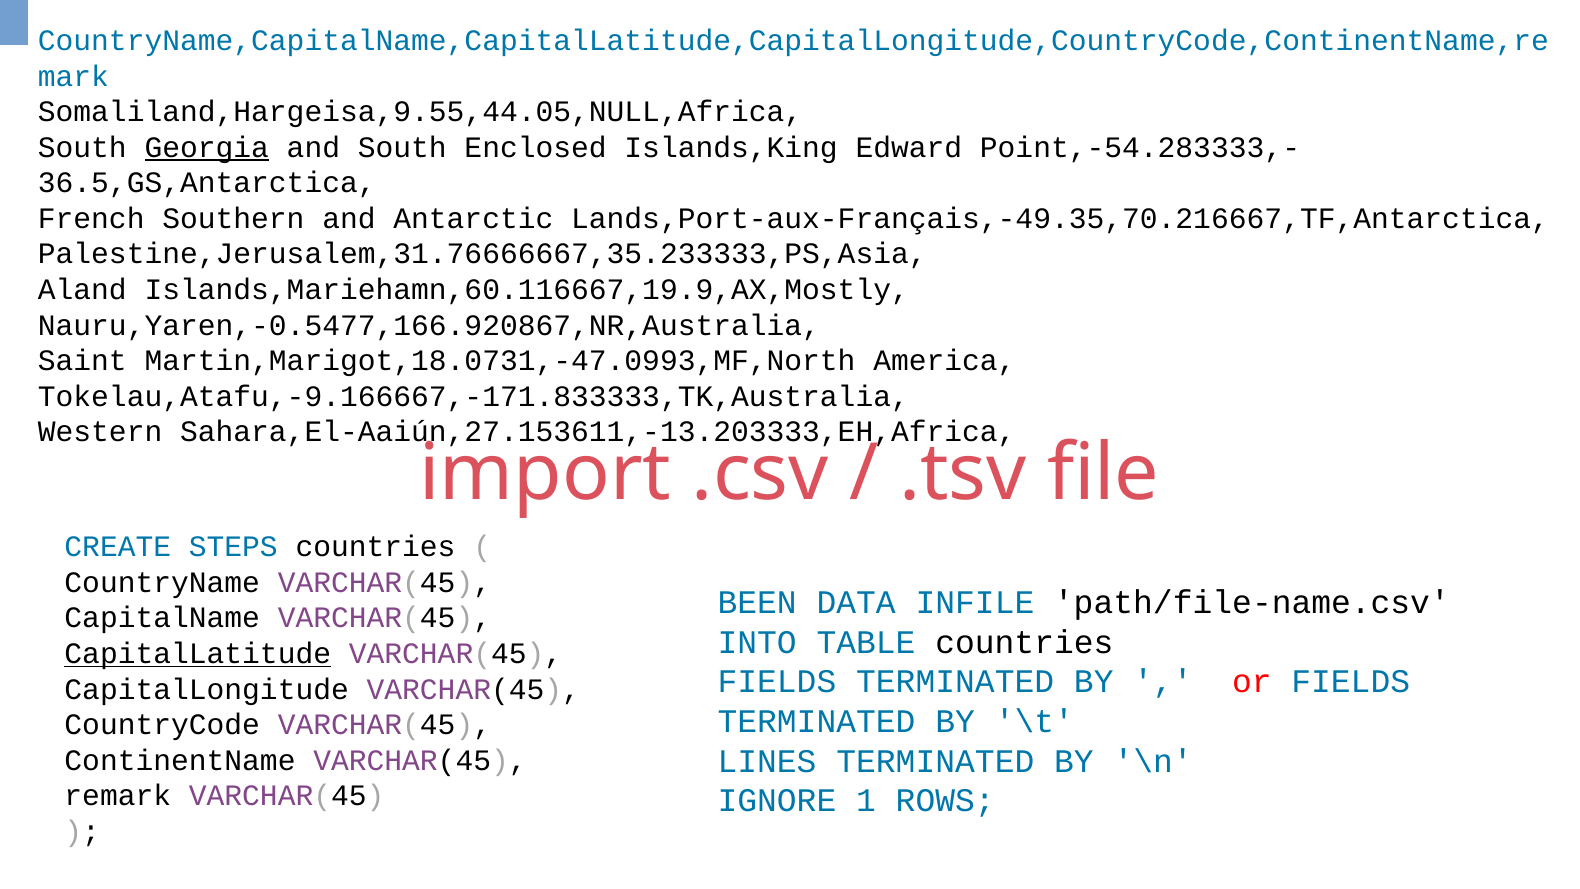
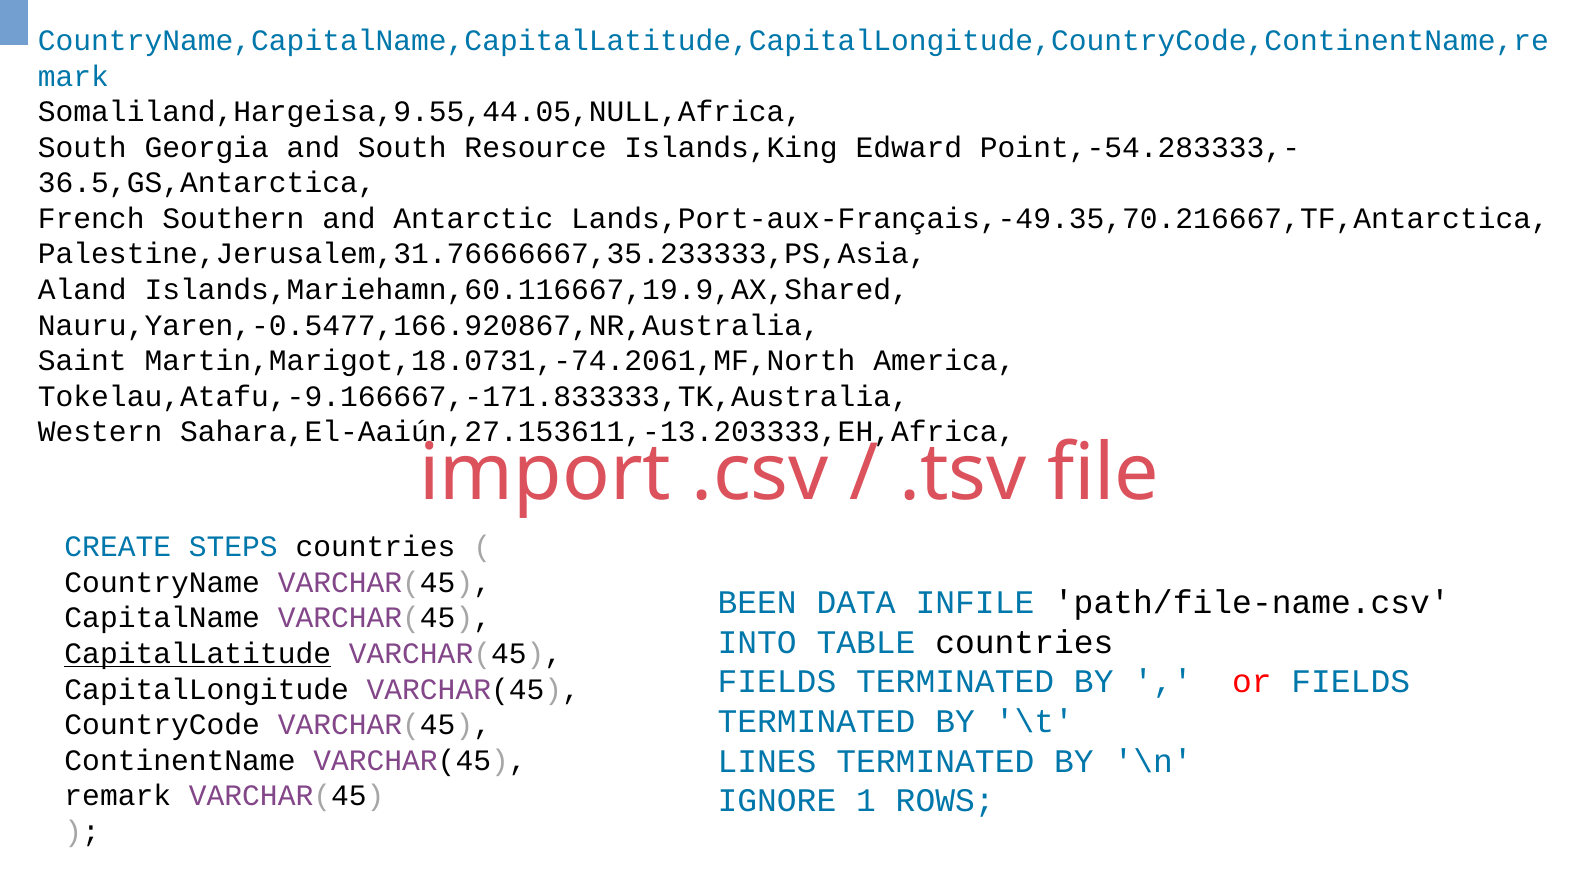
Georgia underline: present -> none (207, 147)
Enclosed: Enclosed -> Resource (536, 147)
Islands,Mariehamn,60.116667,19.9,AX,Mostly: Islands,Mariehamn,60.116667,19.9,AX,Mostly -> Islands,Mariehamn,60.116667,19.9,AX,Shared (527, 290)
Martin,Marigot,18.0731,-47.0993,MF,North: Martin,Marigot,18.0731,-47.0993,MF,North -> Martin,Marigot,18.0731,-74.2061,MF,North (500, 361)
